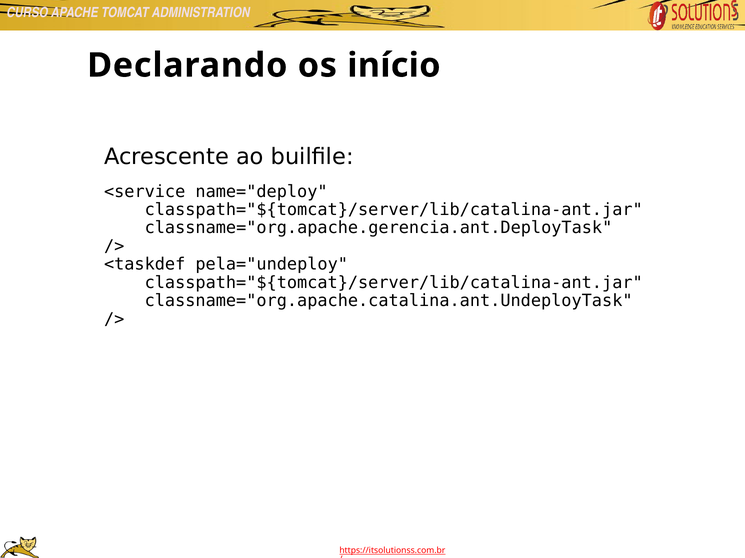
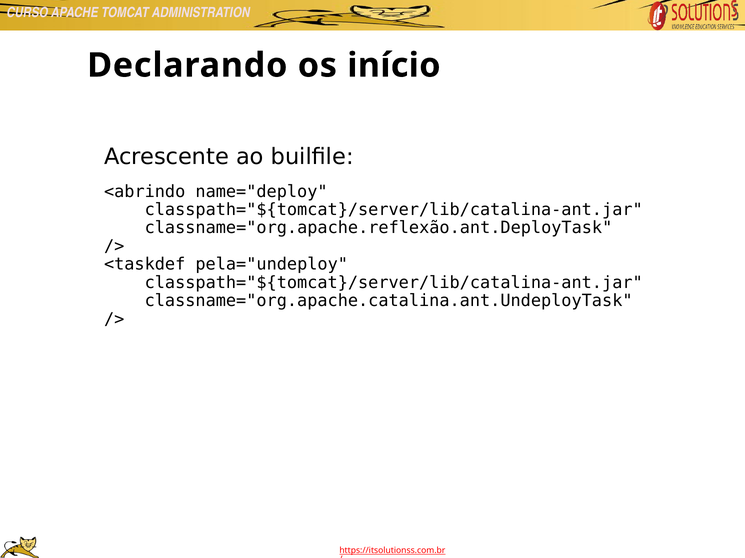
<service: <service -> <abrindo (145, 192)
classname="org.apache.gerencia.ant.DeployTask: classname="org.apache.gerencia.ant.DeployTask -> classname="org.apache.reflexão.ant.DeployTask (378, 228)
